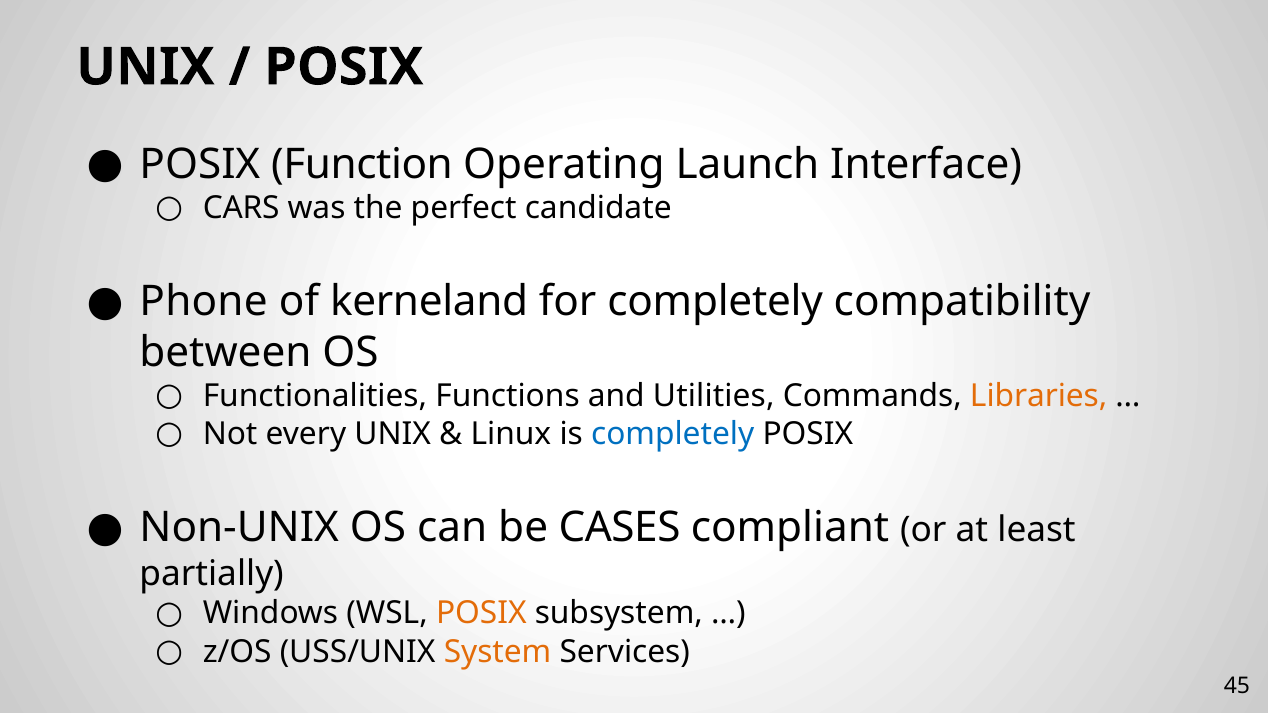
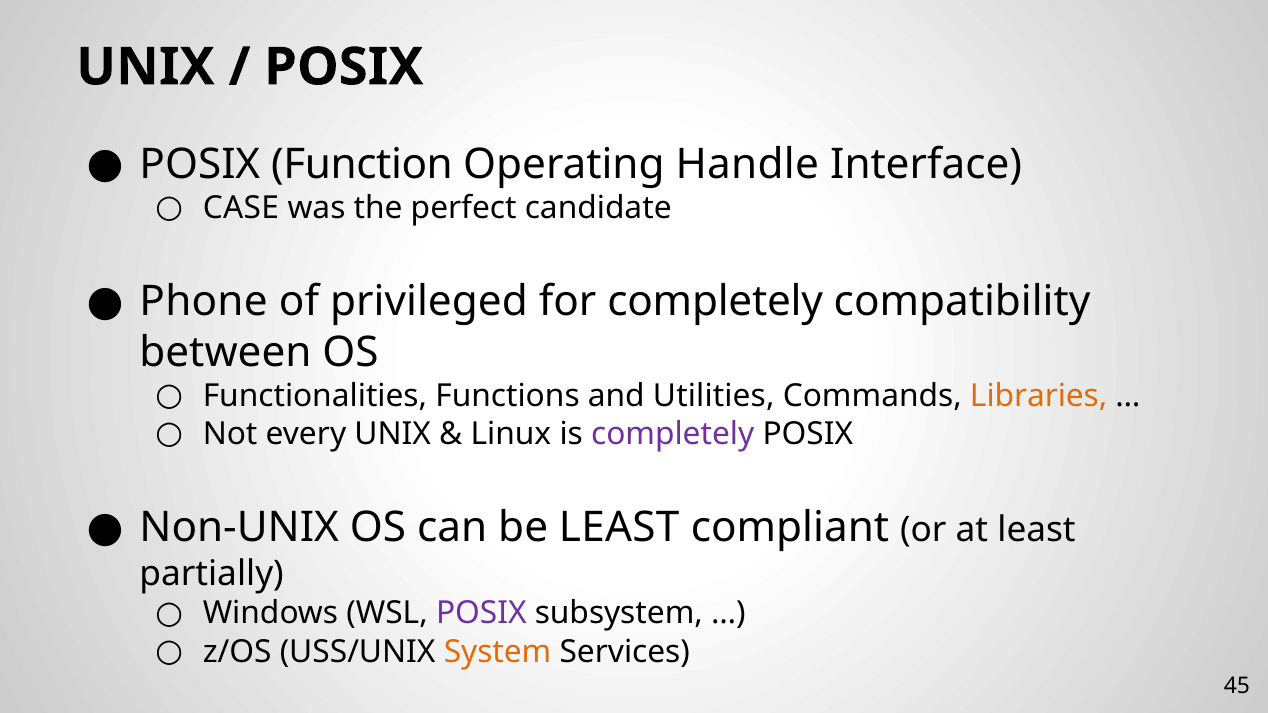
Launch: Launch -> Handle (747, 164)
CARS: CARS -> CASE (241, 208)
kerneland: kerneland -> privileged (429, 302)
completely colour: blue -> purple (673, 434)
be CASES: CASES -> LEAST (619, 528)
POSIX colour: orange -> purple (481, 614)
